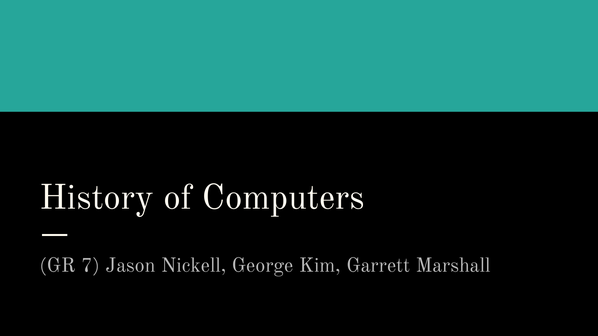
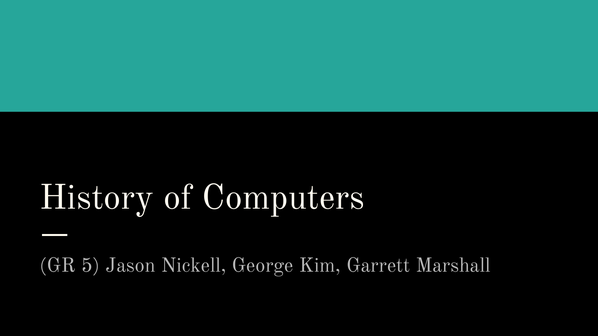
7: 7 -> 5 (91, 266)
